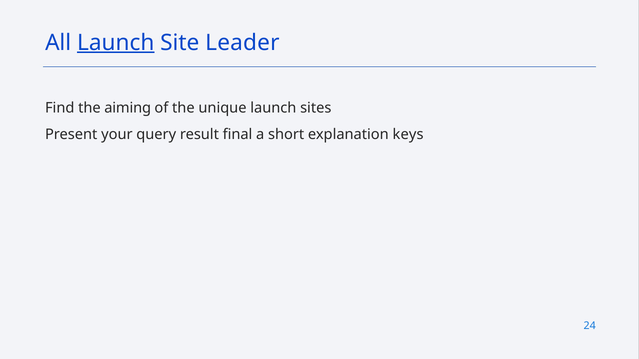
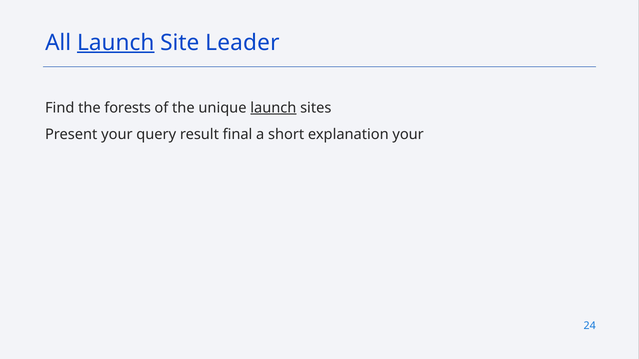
aiming: aiming -> forests (128, 108)
launch underline: none -> present (273, 108)
explanation keys: keys -> your (408, 135)
